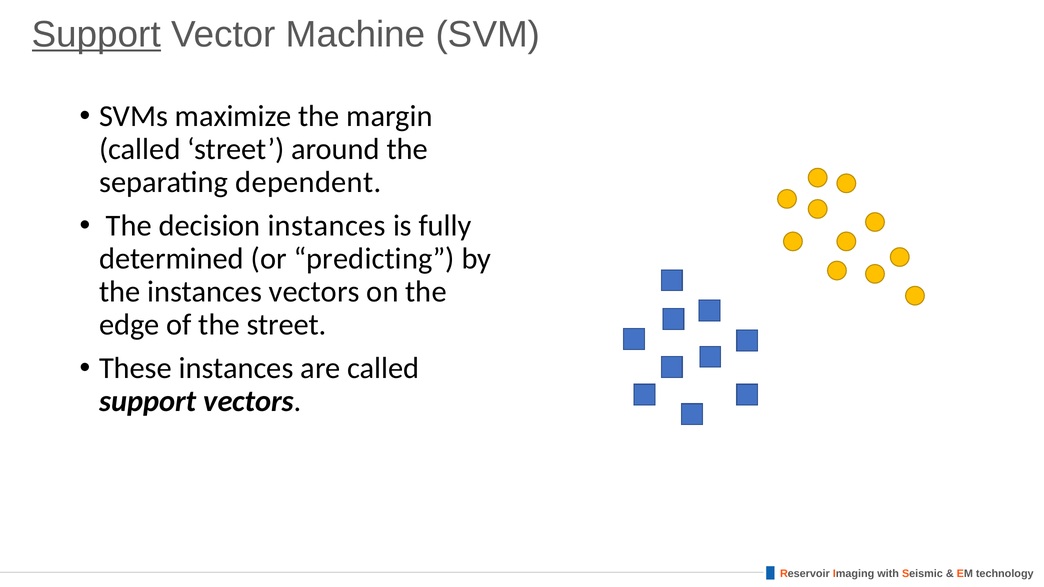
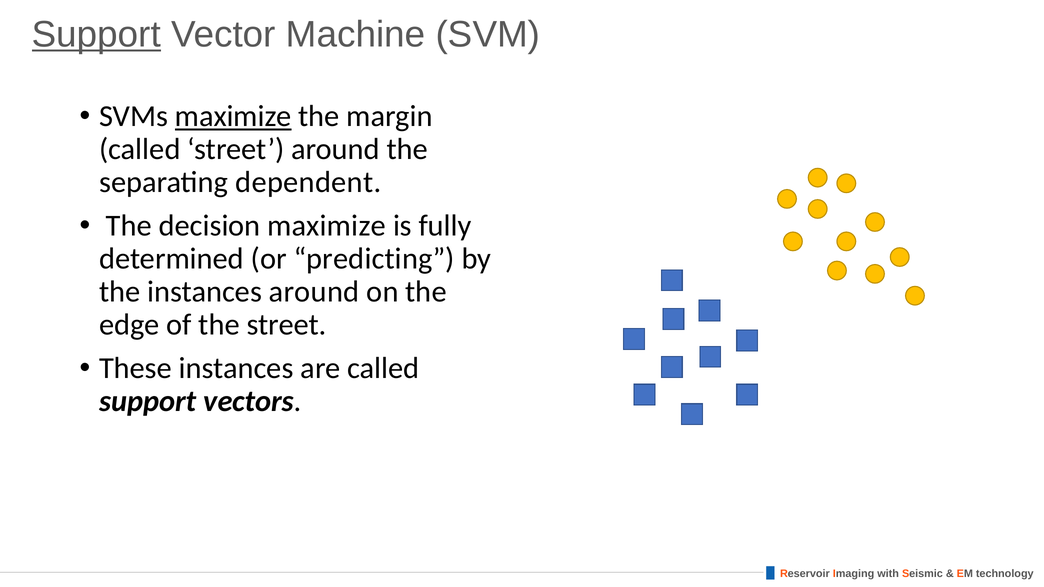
maximize underline: none -> present (233, 116)
decision instances: instances -> maximize (327, 226)
instances vectors: vectors -> around (314, 292)
